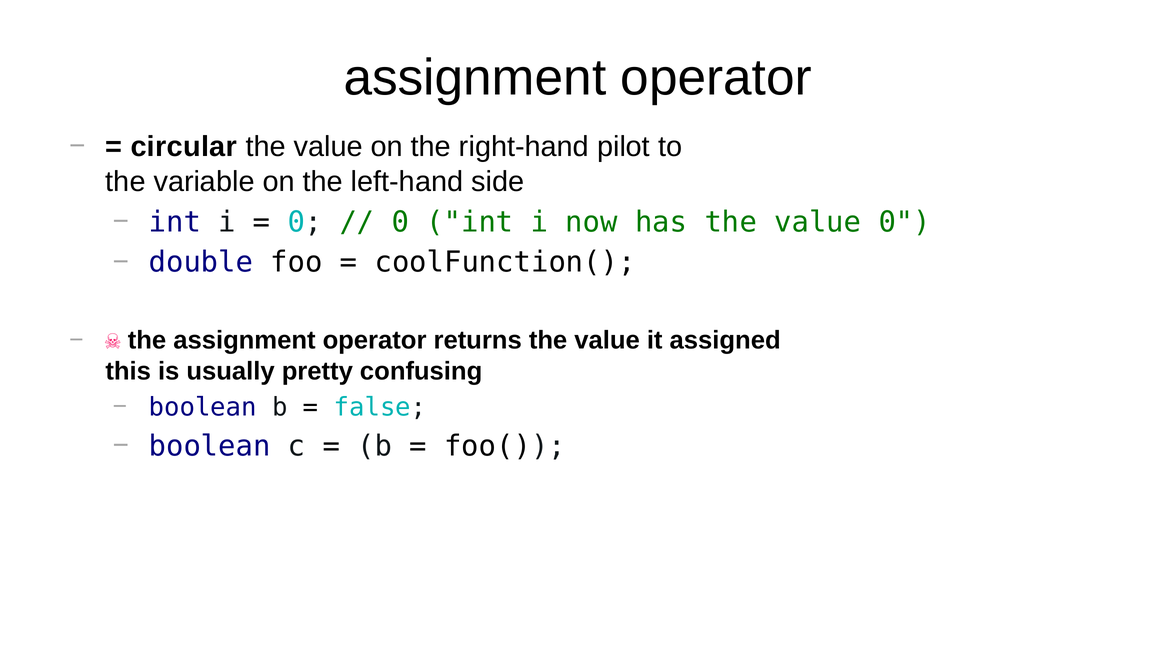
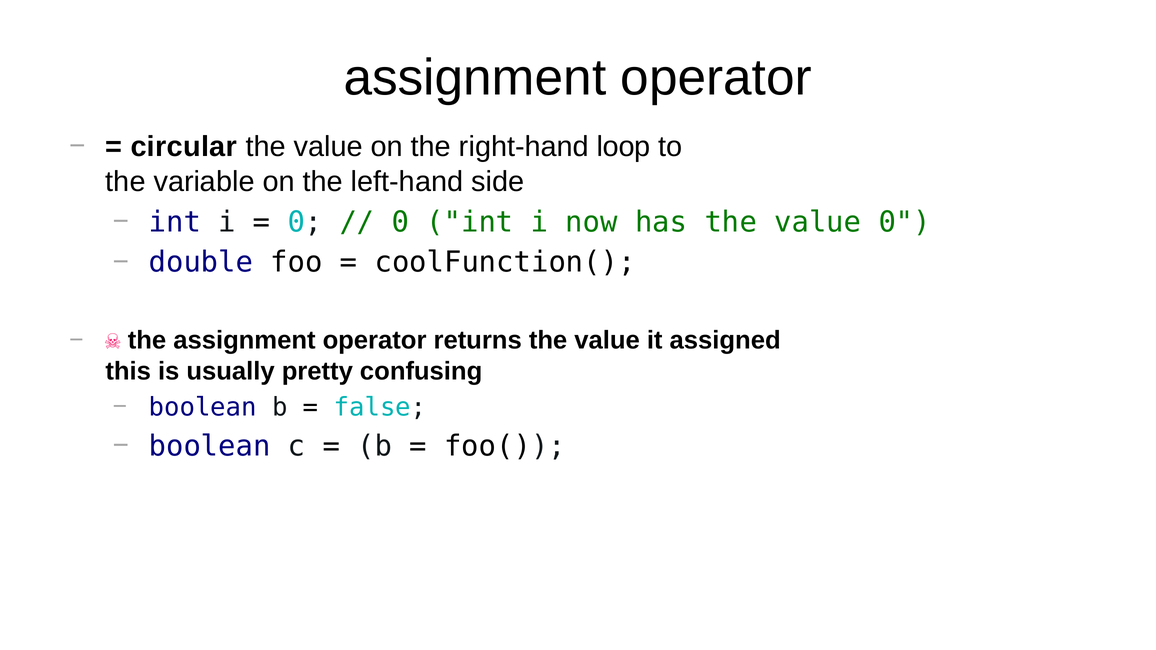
pilot: pilot -> loop (624, 147)
